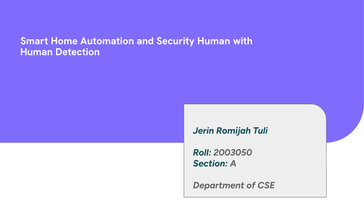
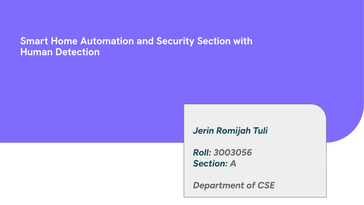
Security Human: Human -> Section (214, 41)
2003050: 2003050 -> 3003056 (233, 152)
